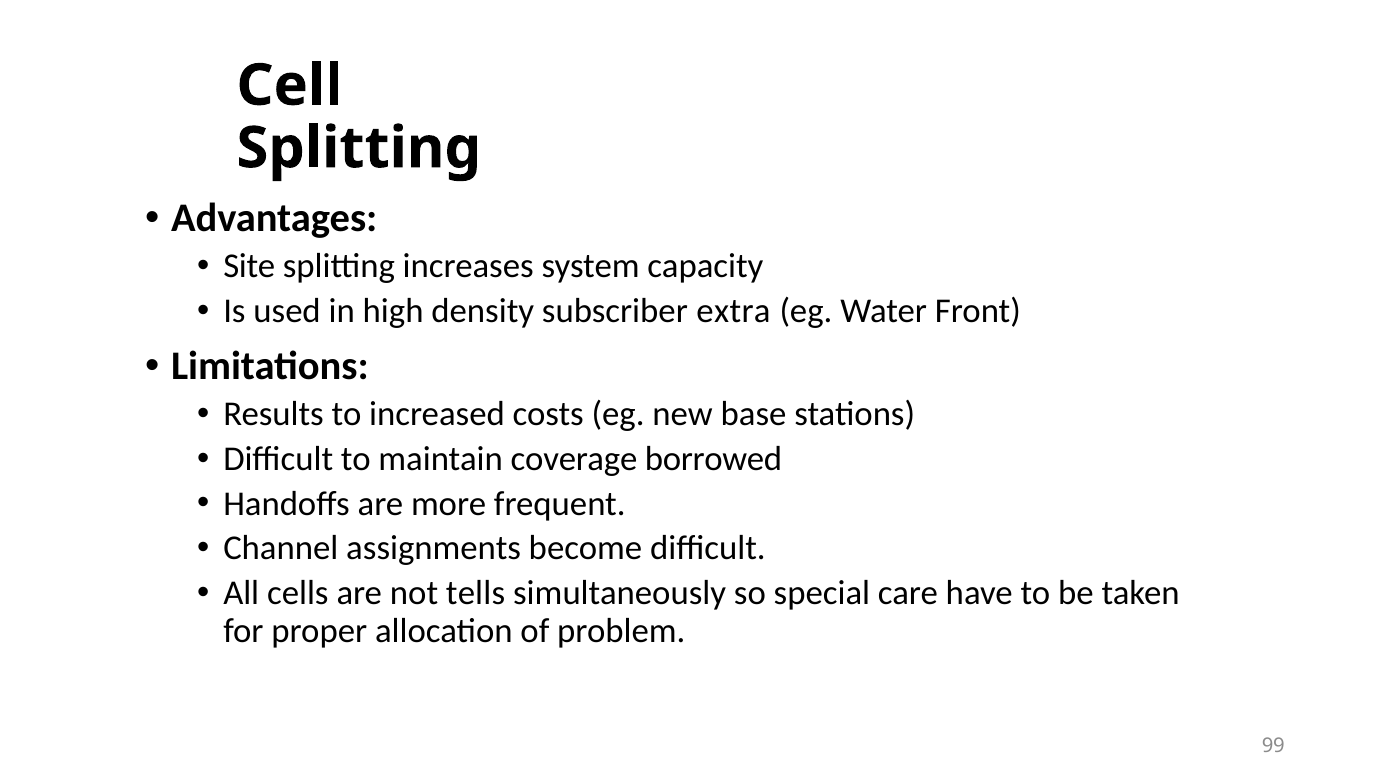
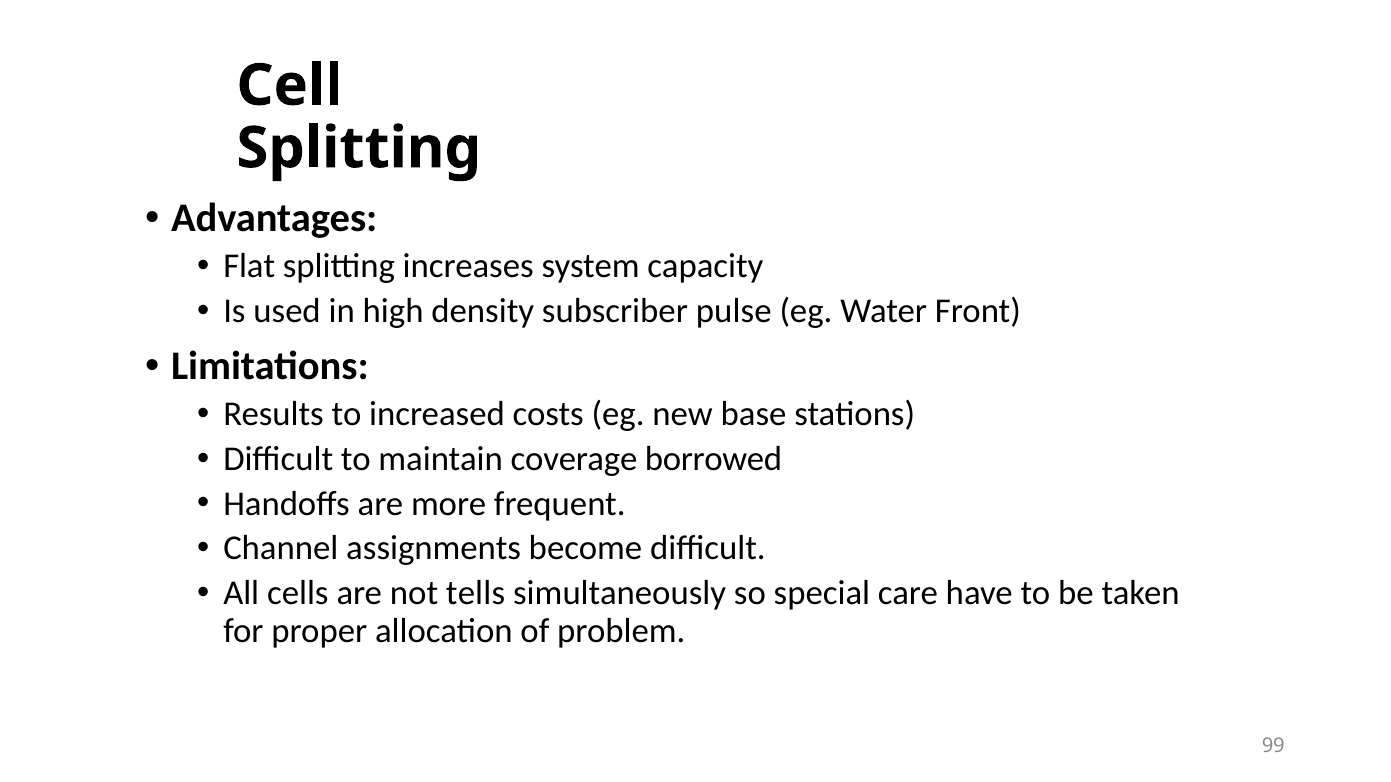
Site: Site -> Flat (249, 267)
extra: extra -> pulse (734, 311)
